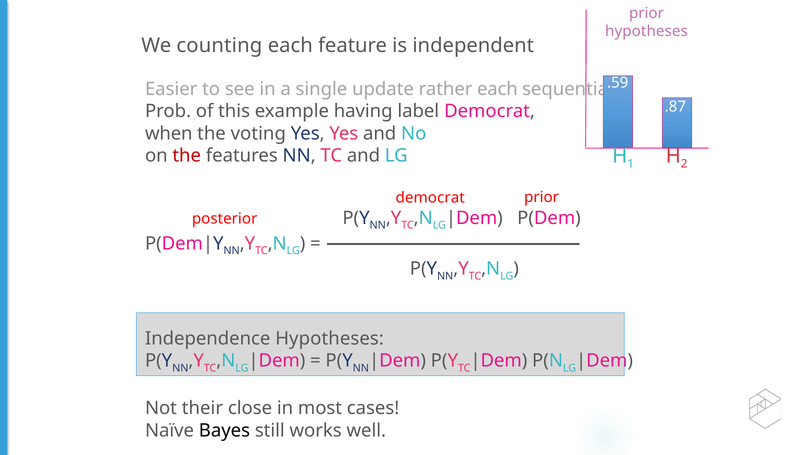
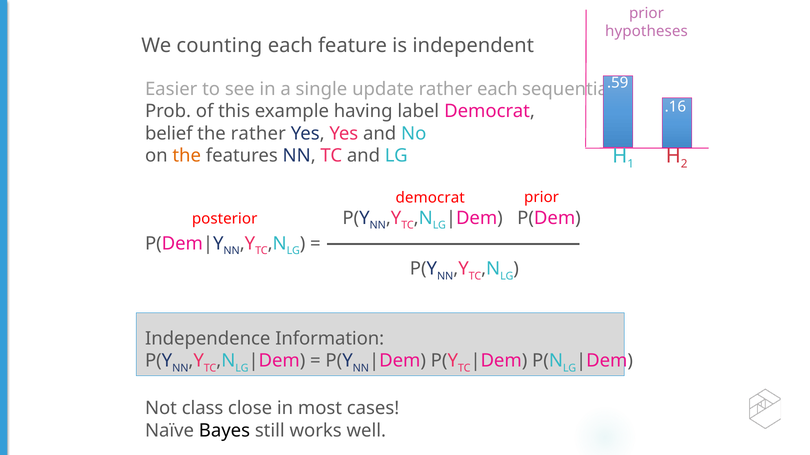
.87: .87 -> .16 (675, 107)
when: when -> belief (169, 134)
the voting: voting -> rather (258, 134)
the colour: red -> orange (187, 156)
Independence Hypotheses: Hypotheses -> Information (330, 339)
their: their -> class (203, 409)
